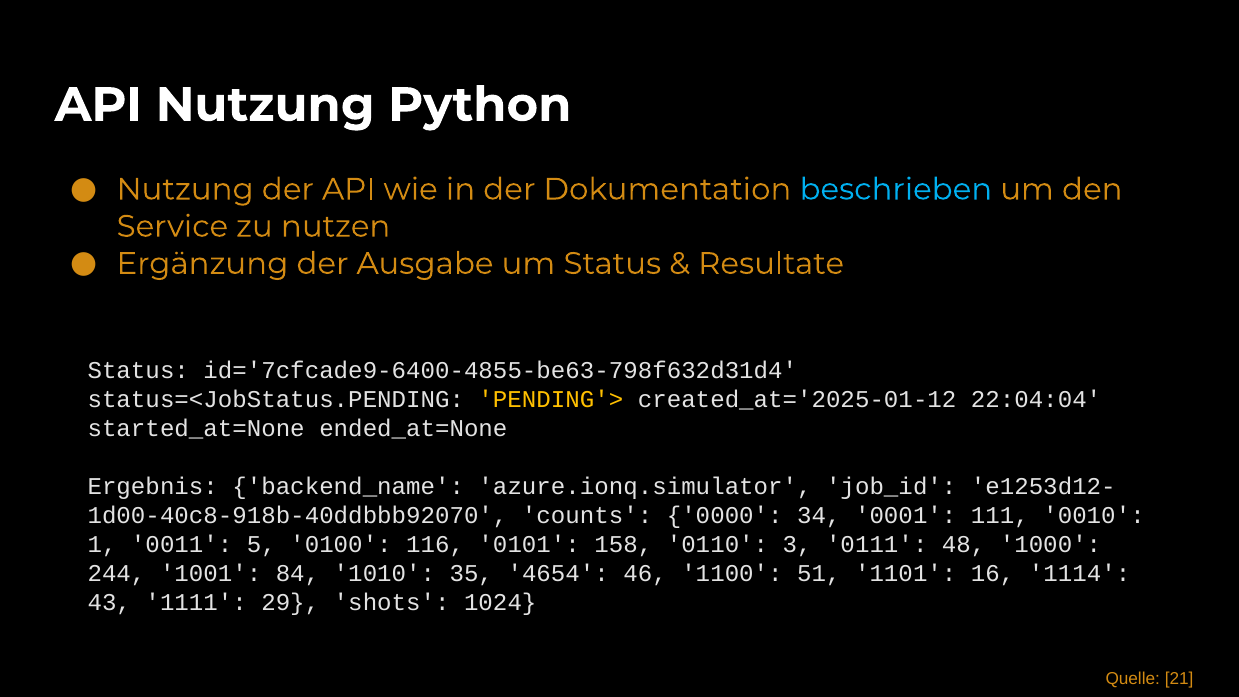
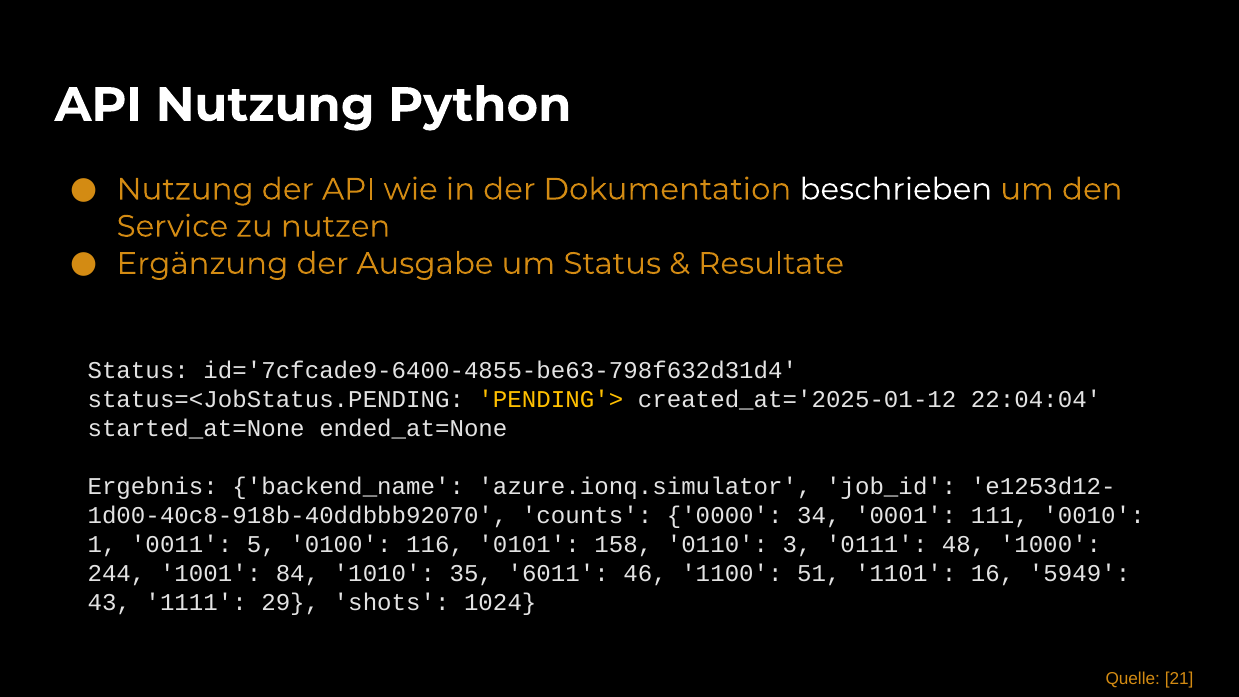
beschrieben colour: light blue -> white (896, 189)
4654: 4654 -> 6011 (558, 573)
1114: 1114 -> 5949 (1079, 573)
